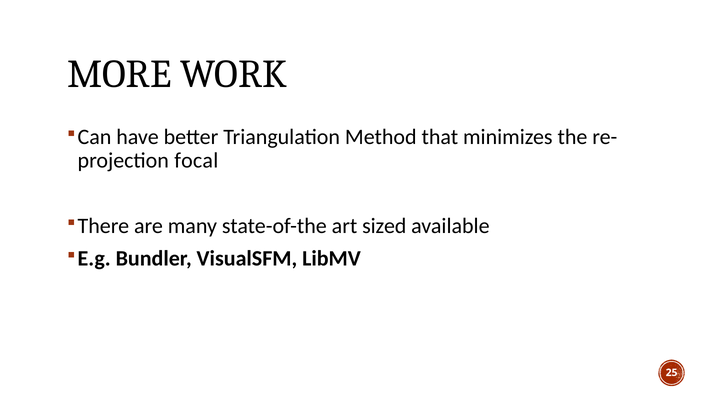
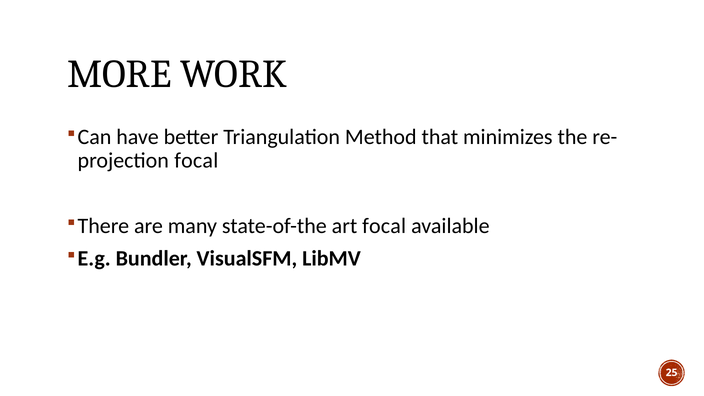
art sized: sized -> focal (384, 226)
